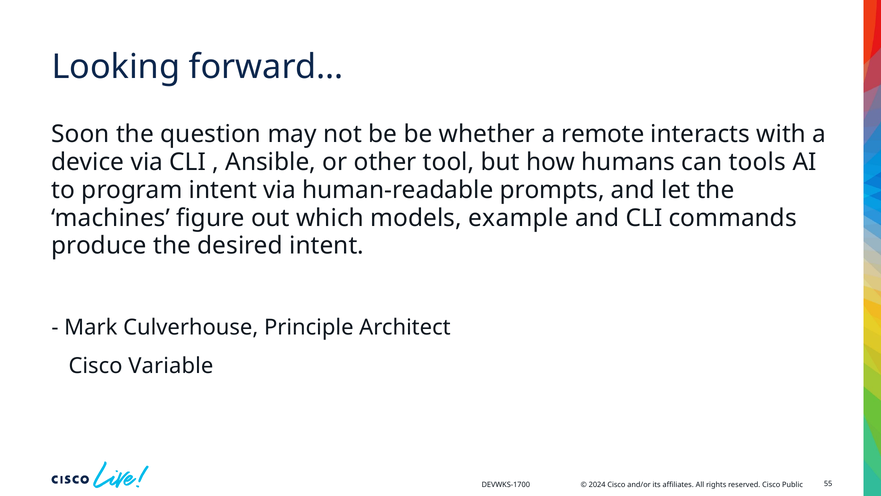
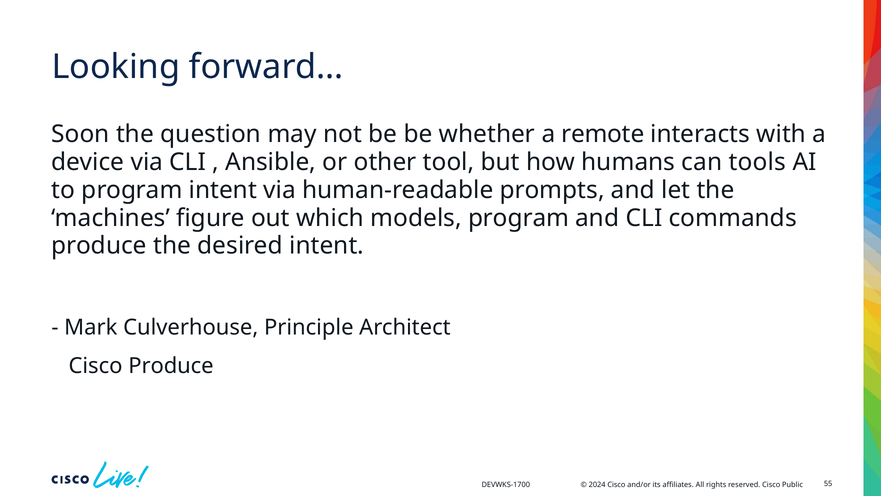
models example: example -> program (519, 218)
Cisco Variable: Variable -> Produce (171, 366)
